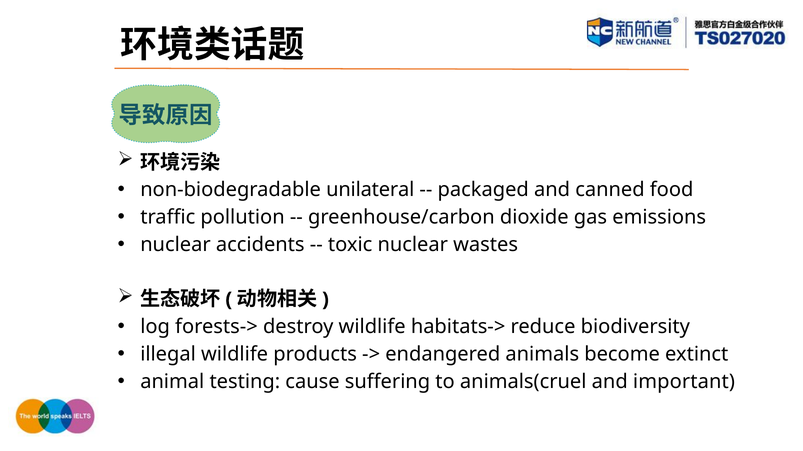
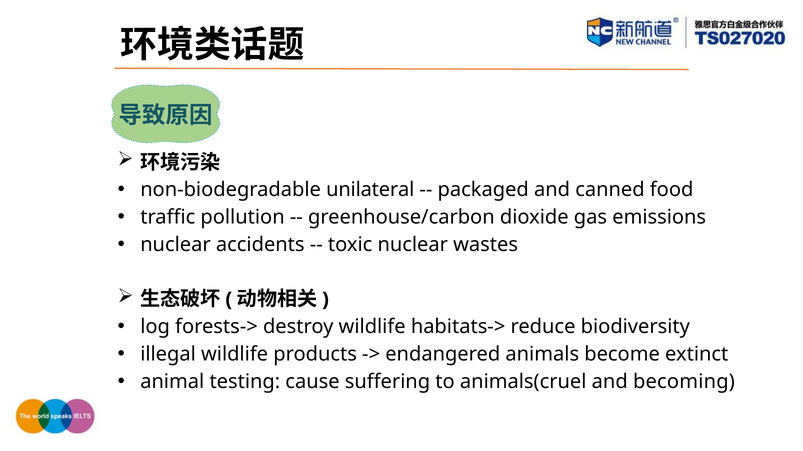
important: important -> becoming (684, 382)
